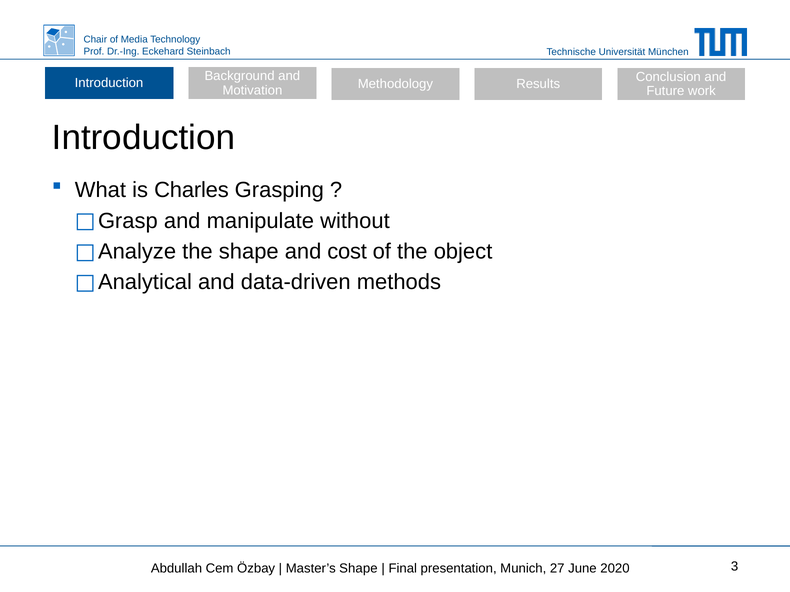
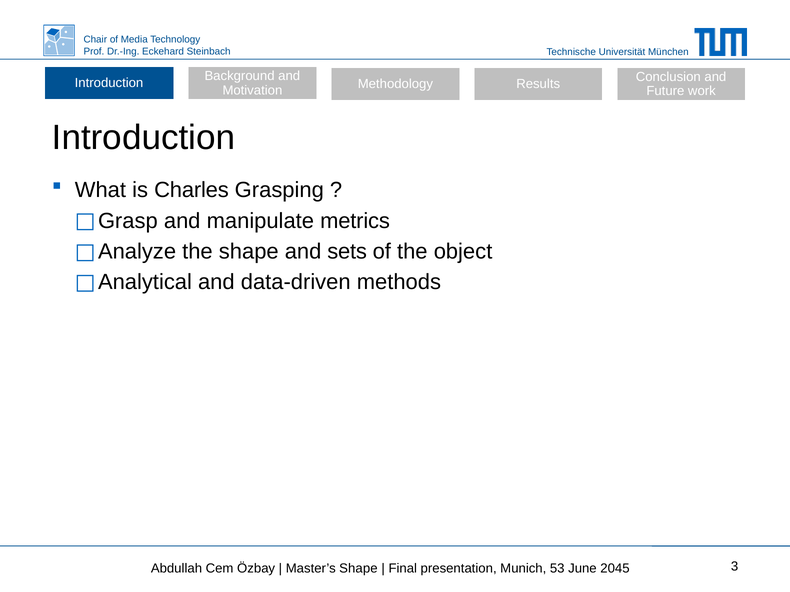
without: without -> metrics (355, 221)
cost: cost -> sets (347, 252)
27: 27 -> 53 (557, 569)
2020: 2020 -> 2045 (615, 569)
